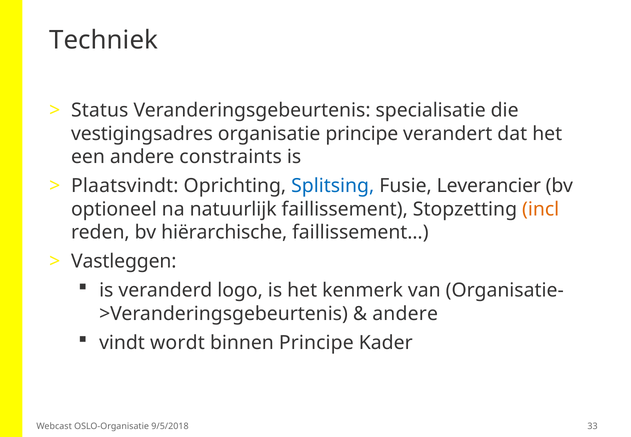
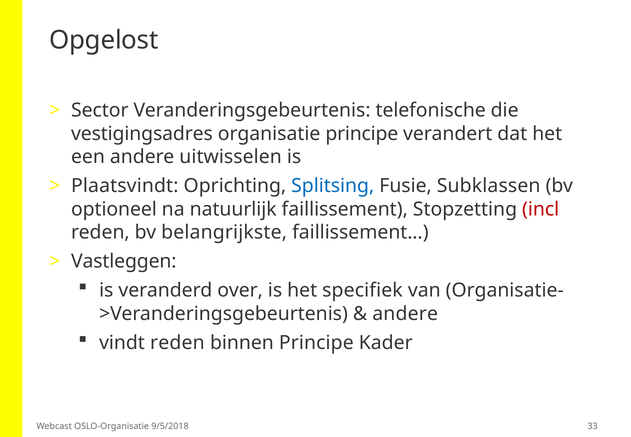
Techniek: Techniek -> Opgelost (104, 40)
Status: Status -> Sector (100, 110)
specialisatie: specialisatie -> telefonische (431, 110)
constraints: constraints -> uitwisselen (231, 157)
Leverancier: Leverancier -> Subklassen (489, 186)
incl colour: orange -> red (541, 209)
hiërarchische: hiërarchische -> belangrijkste (224, 232)
logo: logo -> over (240, 290)
kenmerk: kenmerk -> specifiek (362, 290)
vindt wordt: wordt -> reden (177, 343)
